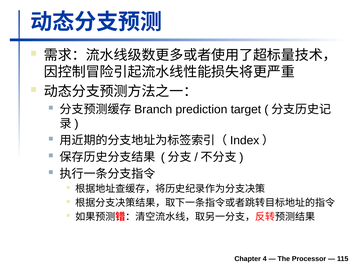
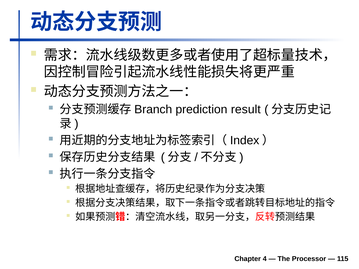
target: target -> result (246, 109)
